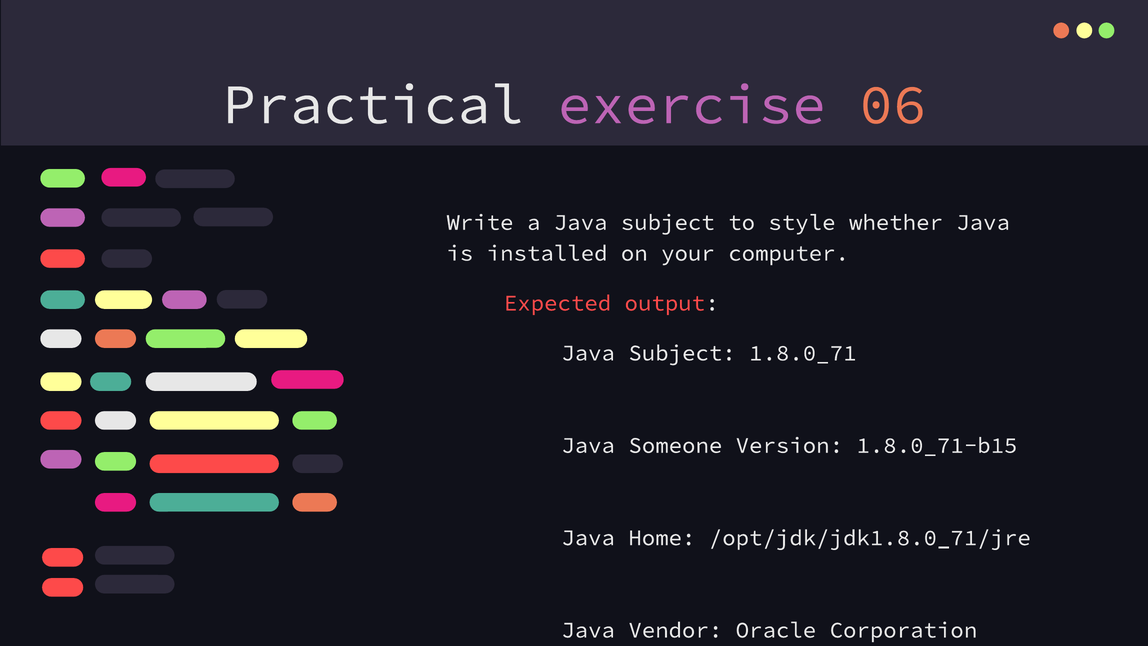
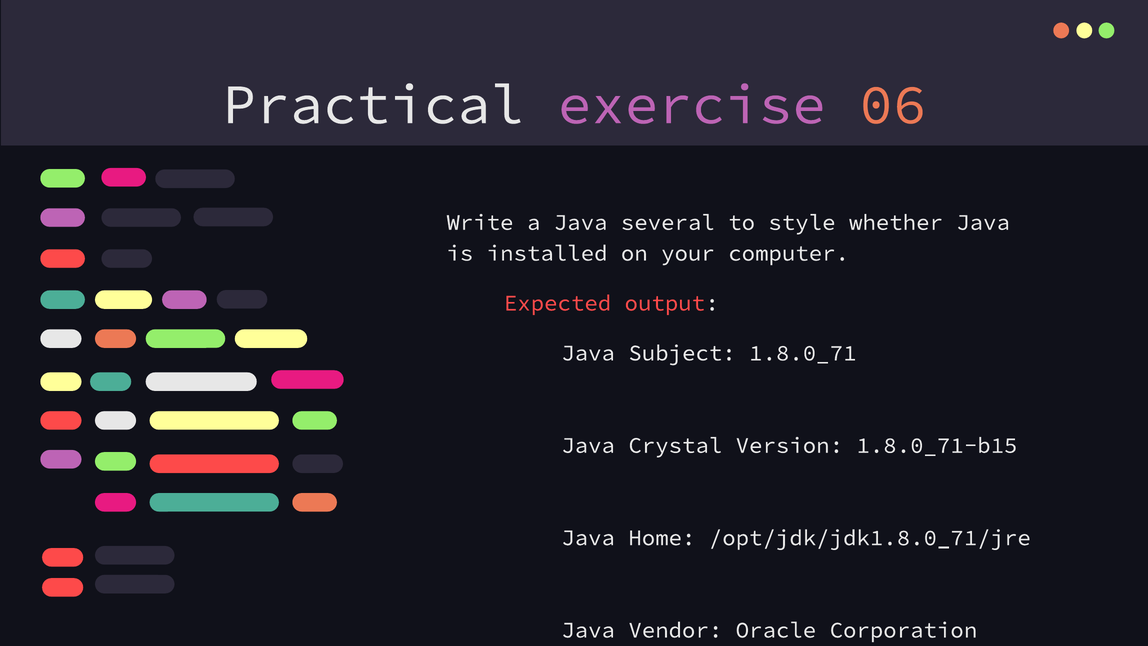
a Java subject: subject -> several (668, 222)
Someone: Someone -> Crystal (675, 445)
